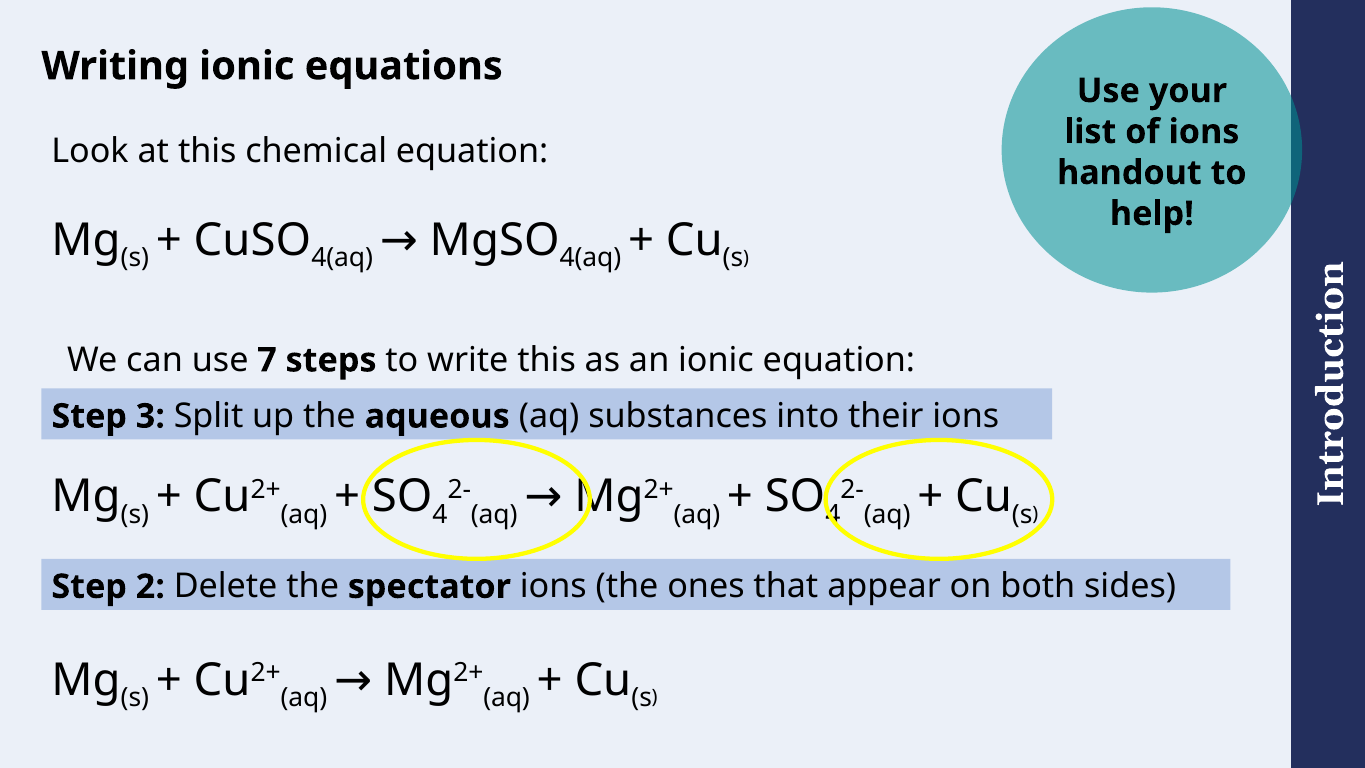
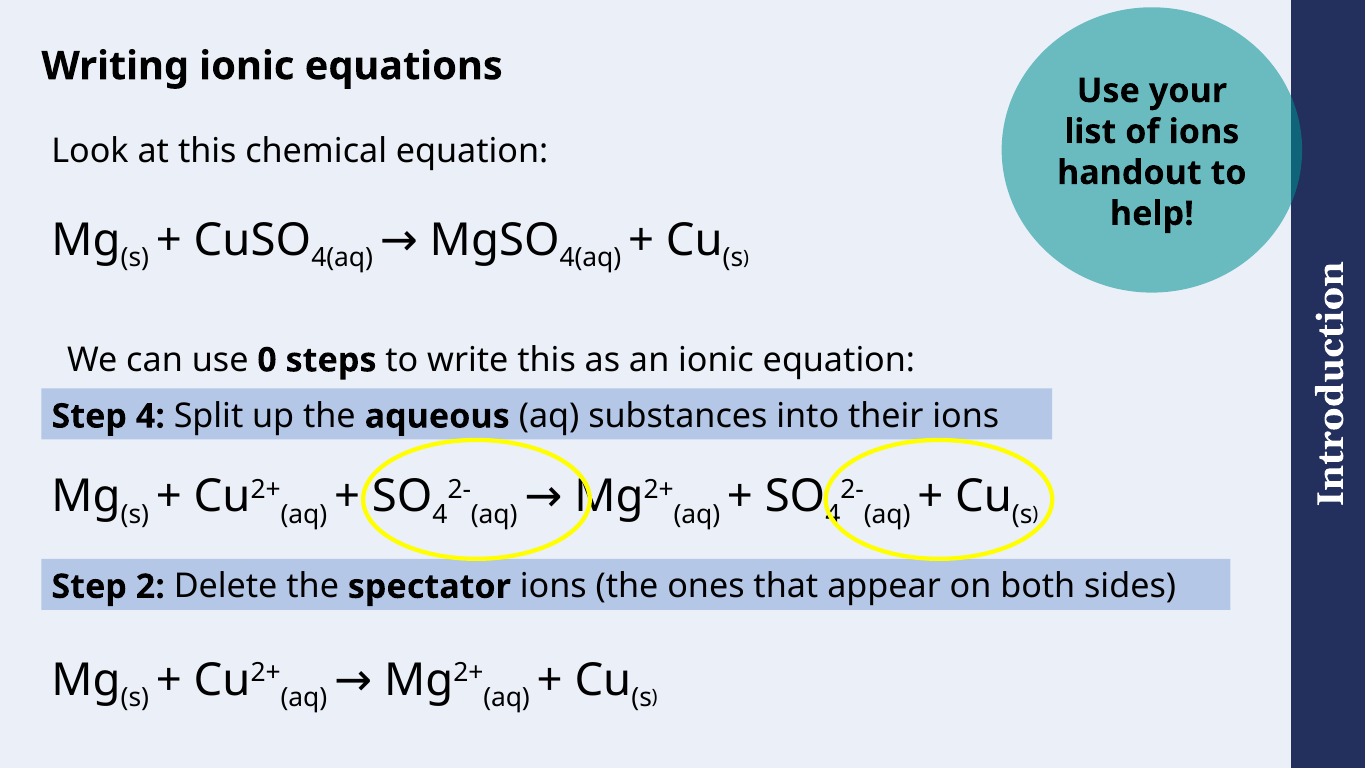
7: 7 -> 0 (267, 360)
Step 3: 3 -> 4 (150, 416)
